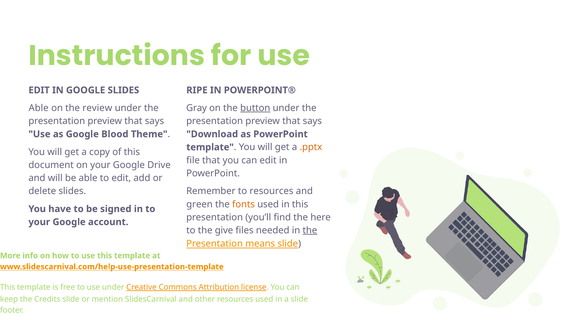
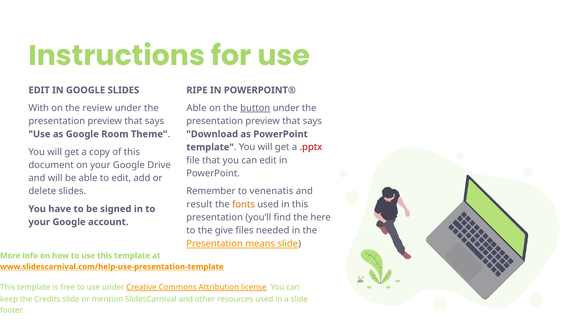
Able: Able -> With (39, 108)
Gray: Gray -> Able (196, 108)
Blood: Blood -> Room (115, 134)
.pptx colour: orange -> red (311, 147)
to resources: resources -> venenatis (271, 191)
green: green -> result (199, 204)
the underline: present -> none (310, 230)
